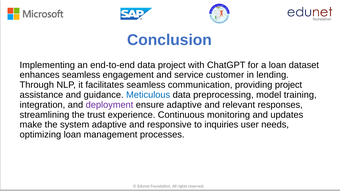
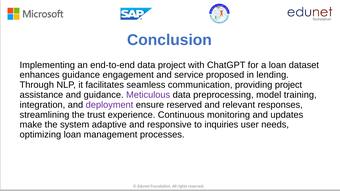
enhances seamless: seamless -> guidance (81, 75)
customer: customer -> proposed (225, 75)
Meticulous colour: blue -> purple (148, 95)
ensure adaptive: adaptive -> reserved (184, 105)
